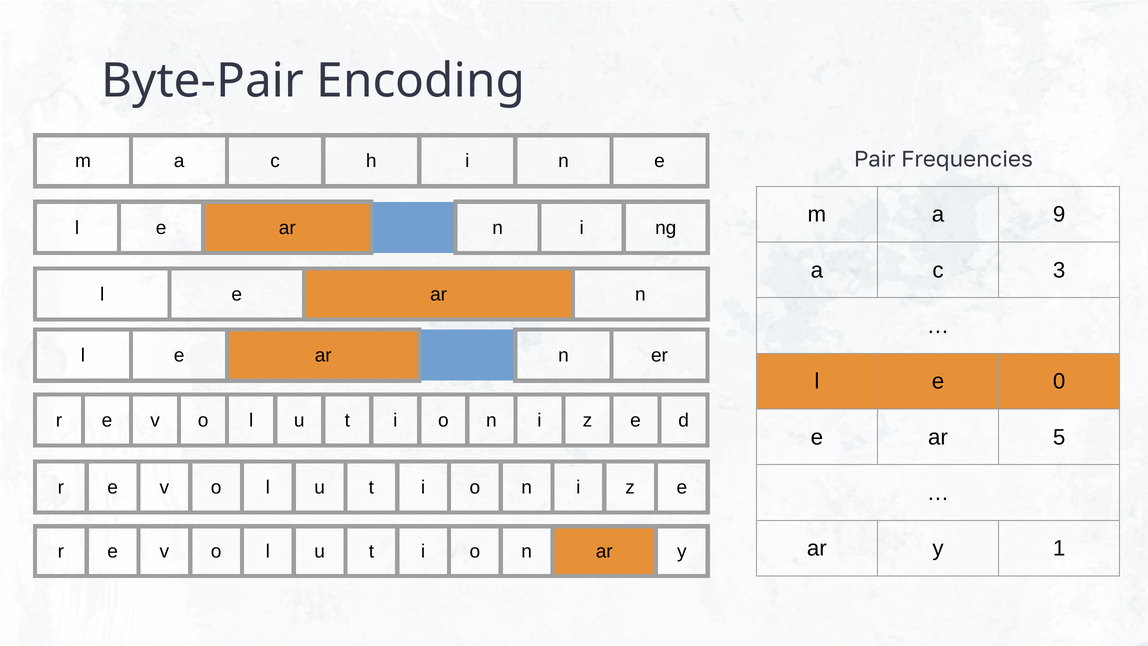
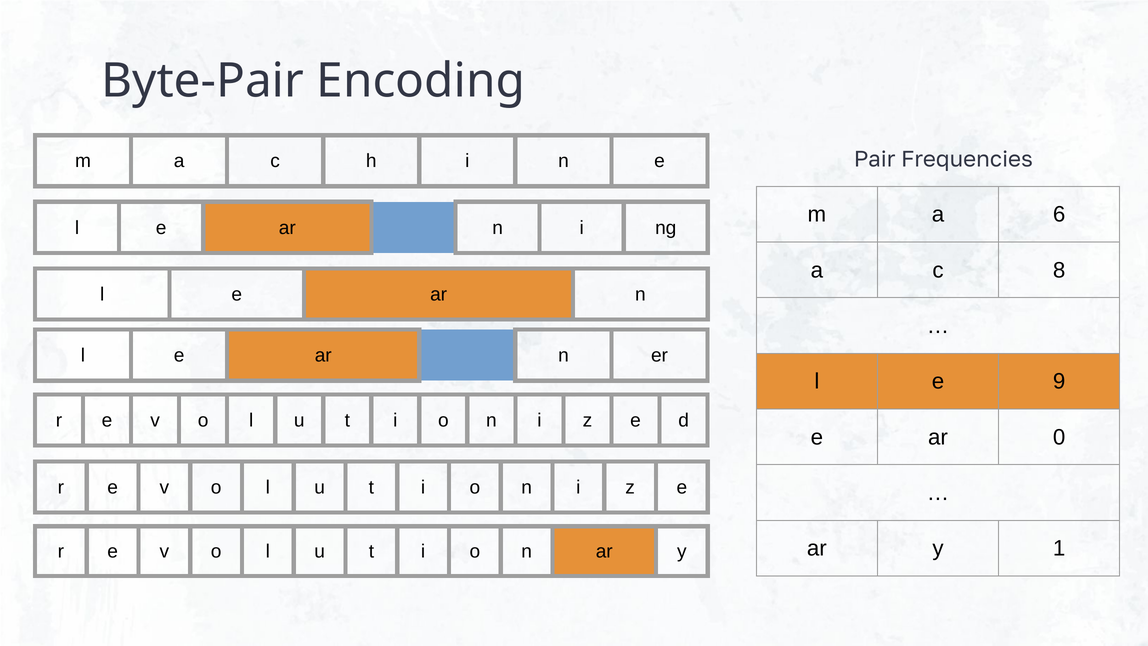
9: 9 -> 6 (1059, 215)
3: 3 -> 8 (1059, 270)
0: 0 -> 9 (1059, 381)
5: 5 -> 0 (1059, 437)
